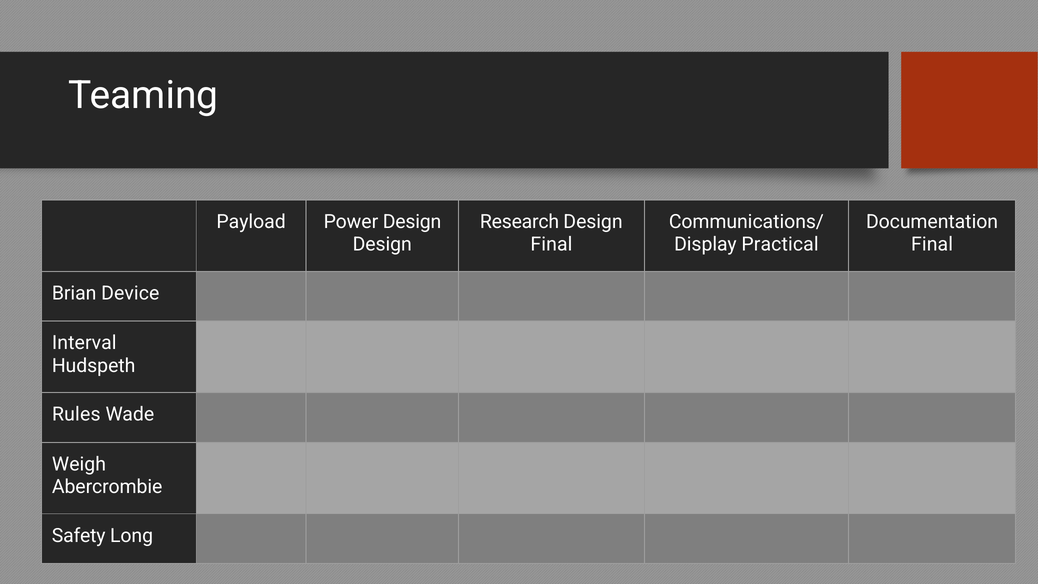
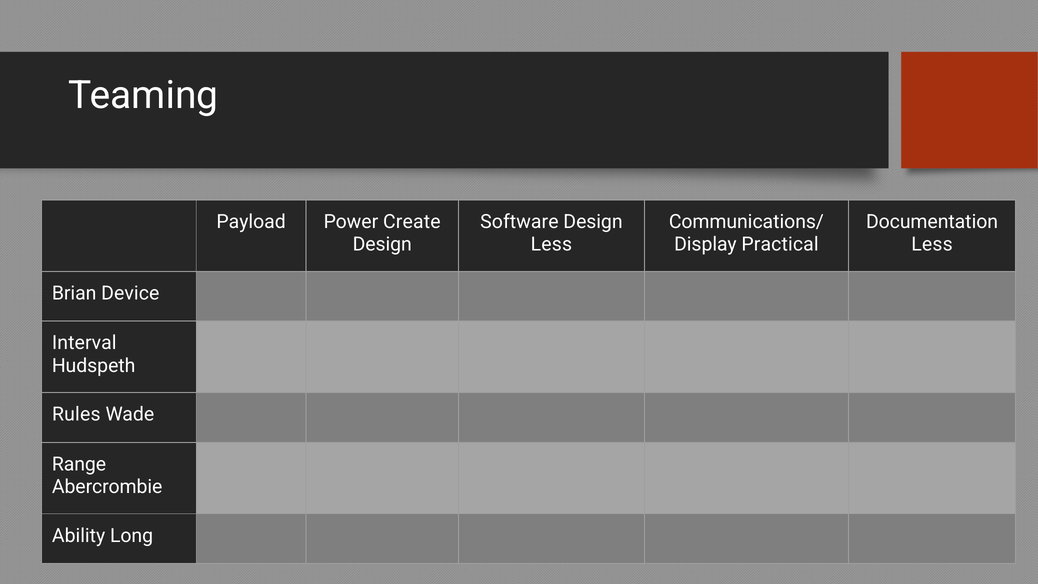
Power Design: Design -> Create (412, 222)
Research: Research -> Software (519, 222)
Final: Final -> Less (551, 244)
Final: Final -> Less (932, 244)
Weigh: Weigh -> Range (79, 464)
Safety: Safety -> Ability (79, 536)
